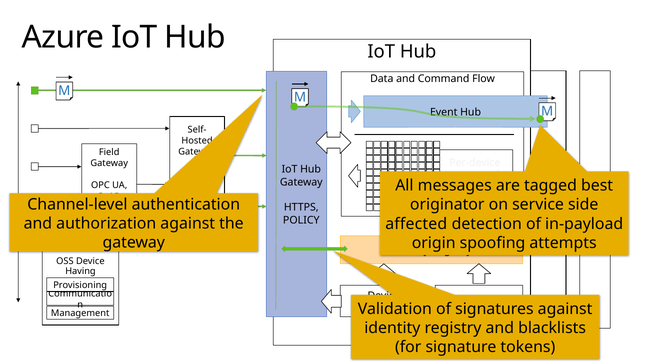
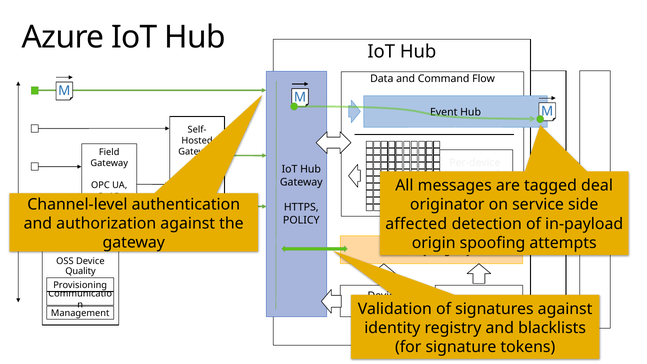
best: best -> deal (597, 186)
Having: Having -> Quality (80, 271)
